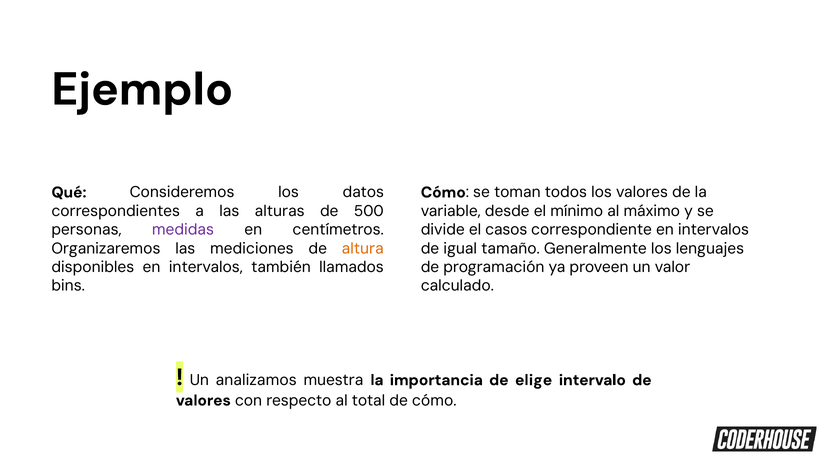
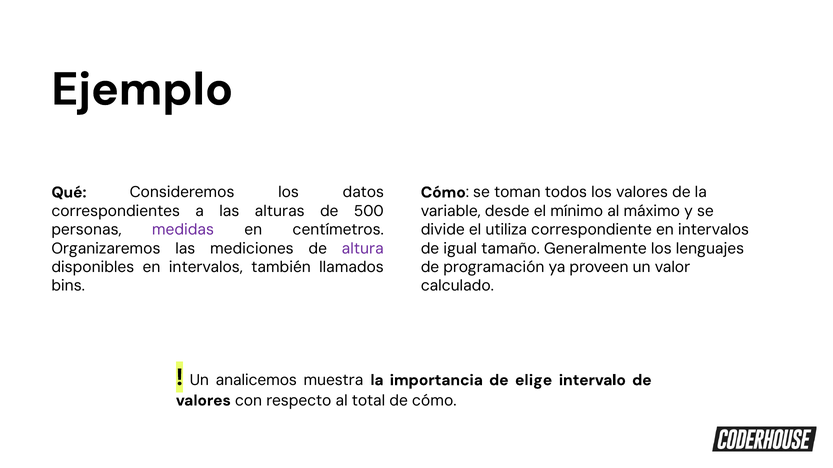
casos: casos -> utiliza (506, 230)
altura colour: orange -> purple (363, 249)
analizamos: analizamos -> analicemos (256, 381)
